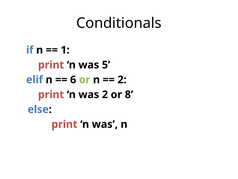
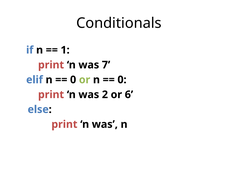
5: 5 -> 7 (106, 65)
6: 6 -> 0 (73, 80)
2: 2 -> 0 (122, 80)
8: 8 -> 6 (129, 94)
